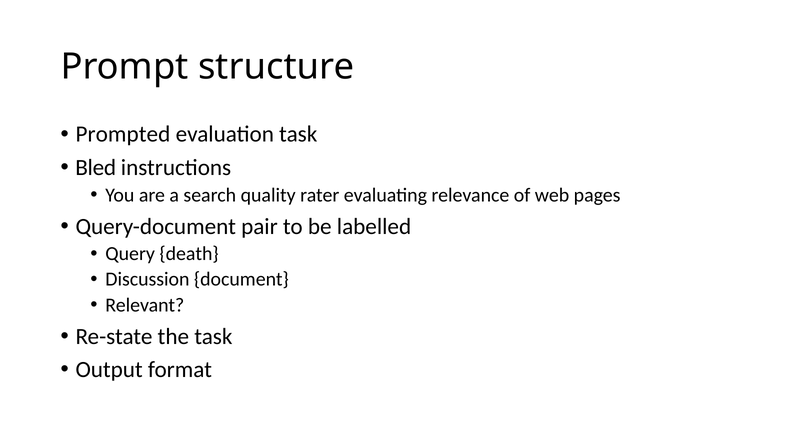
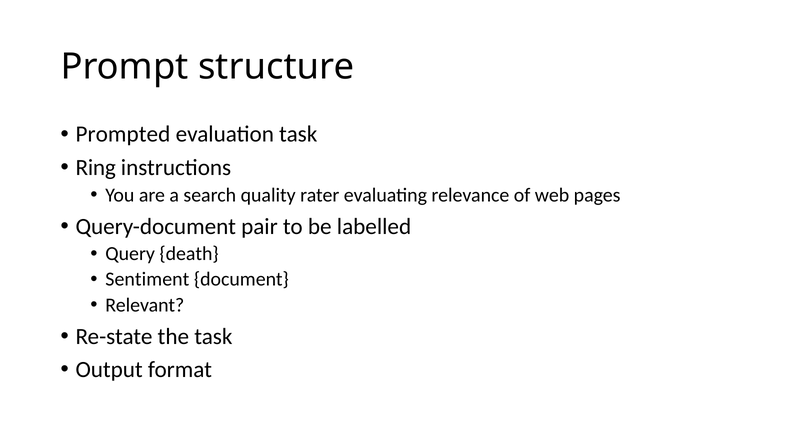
Bled: Bled -> Ring (96, 168)
Discussion: Discussion -> Sentiment (147, 280)
